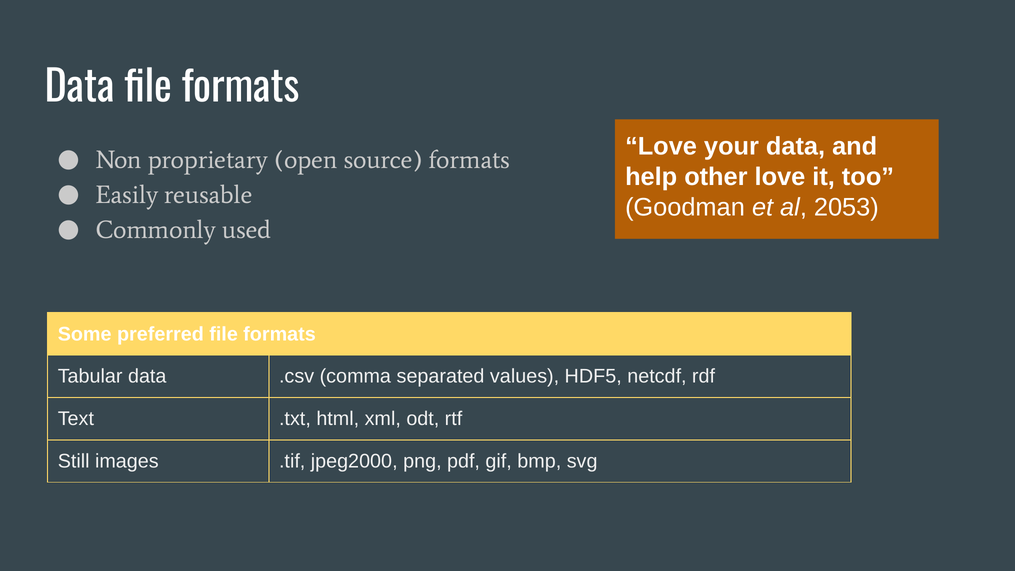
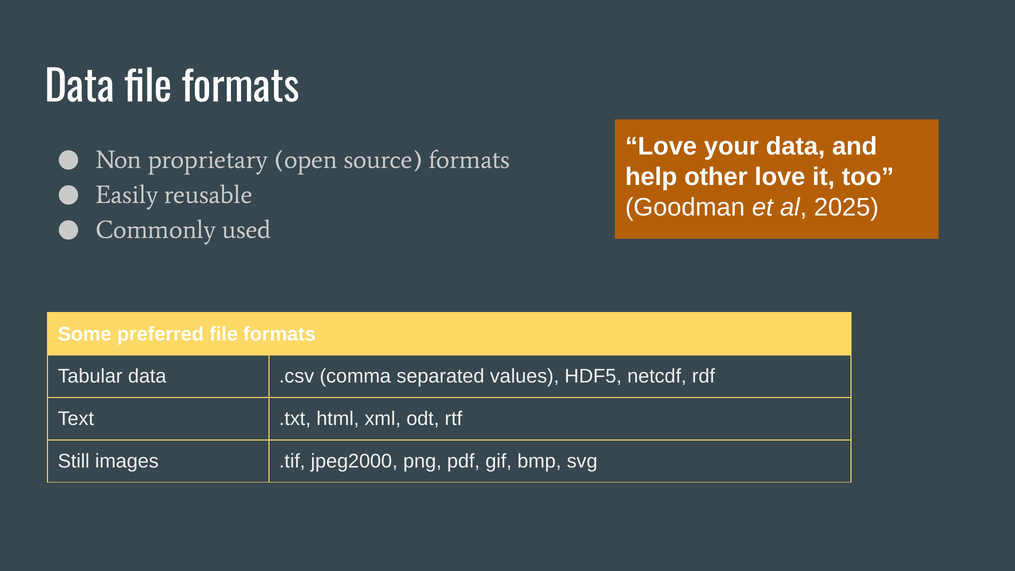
2053: 2053 -> 2025 (846, 207)
